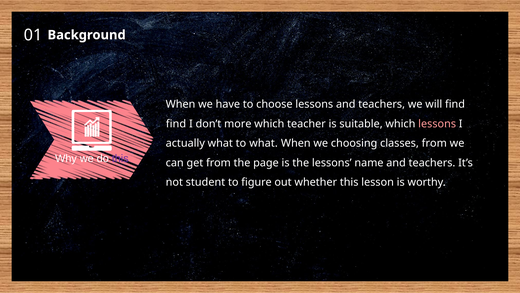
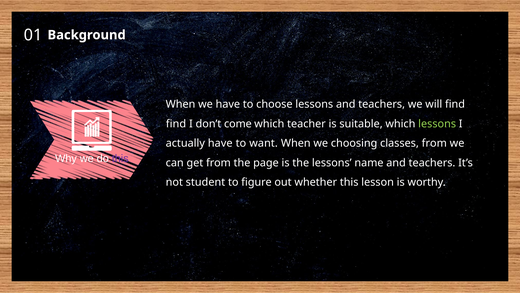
more: more -> come (238, 124)
lessons colour: pink -> light green (437, 124)
actually what: what -> have (220, 143)
to what: what -> want (264, 143)
